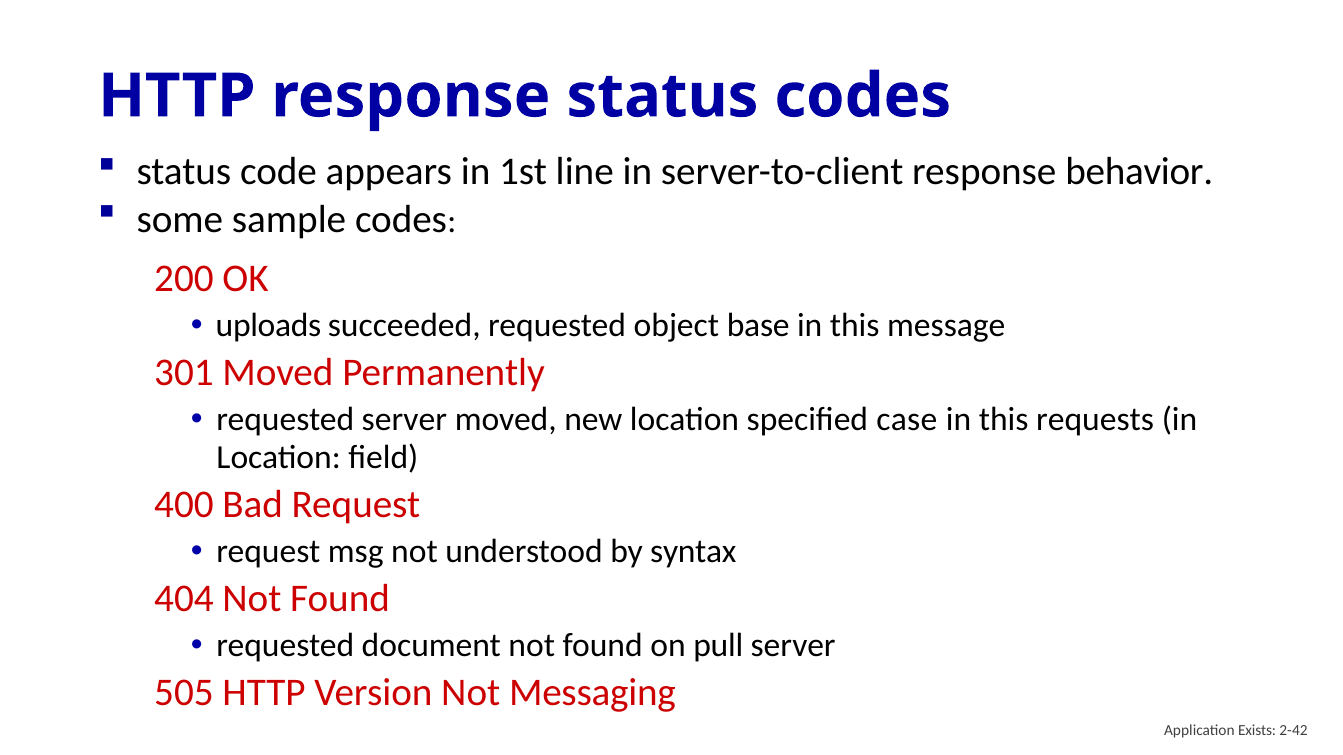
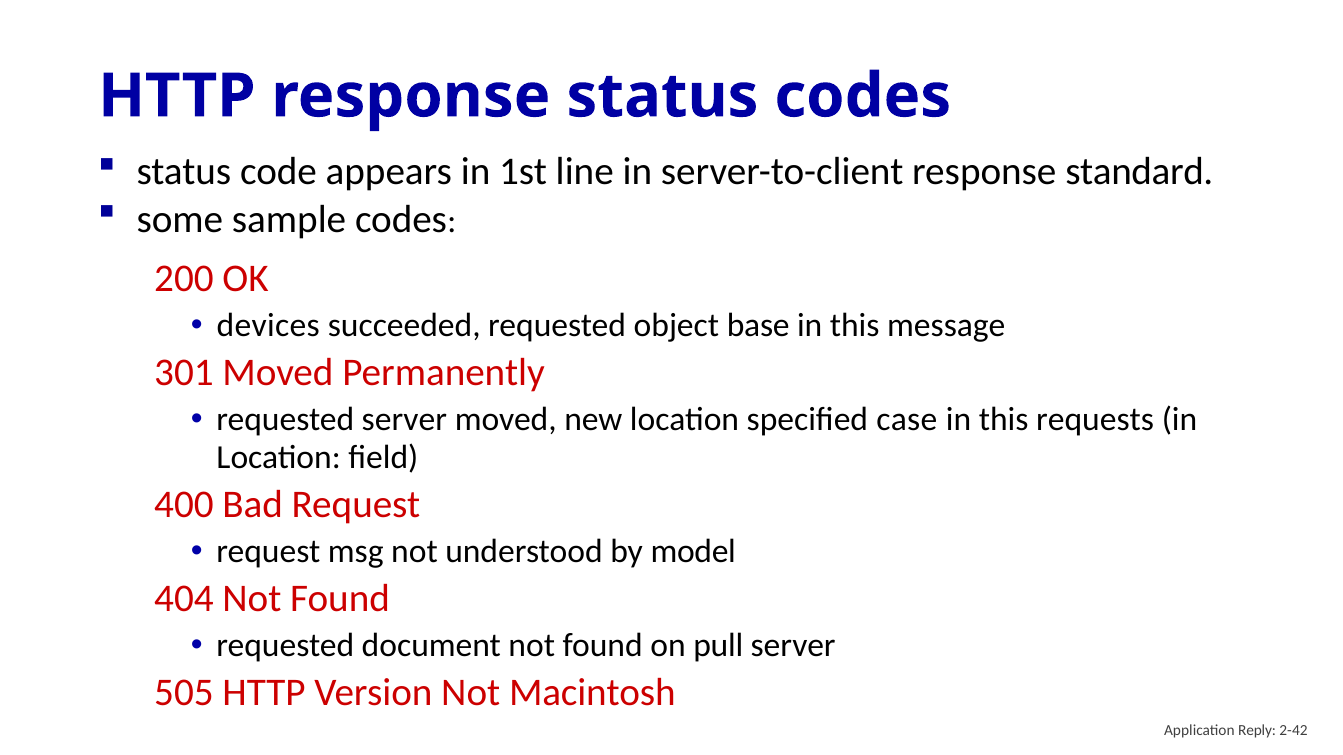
behavior: behavior -> standard (1139, 172)
uploads: uploads -> devices (268, 325)
syntax: syntax -> model (693, 552)
Messaging: Messaging -> Macintosh (592, 693)
Exists: Exists -> Reply (1257, 731)
